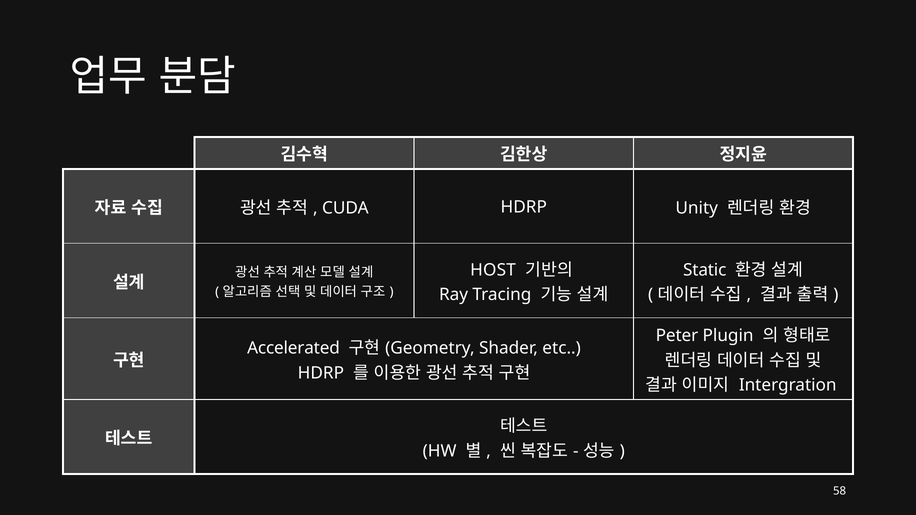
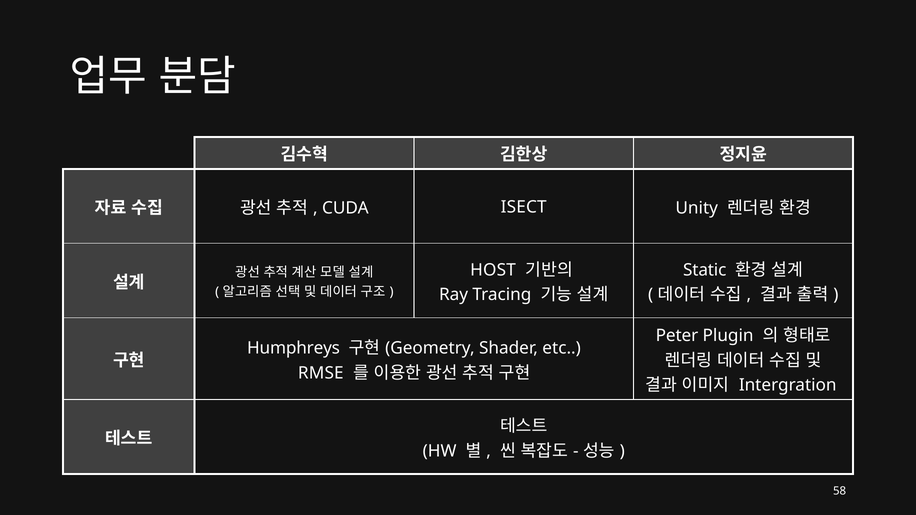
CUDA HDRP: HDRP -> ISECT (524, 207)
Accelerated: Accelerated -> Humphreys (293, 348)
HDRP: HDRP -> RMSE (321, 373)
